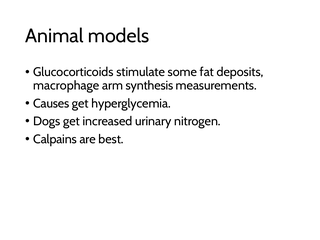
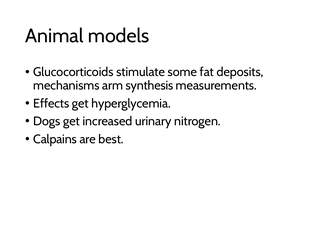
macrophage: macrophage -> mechanisms (66, 86)
Causes: Causes -> Effects (51, 103)
